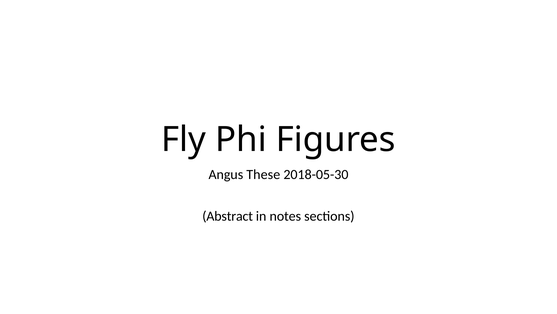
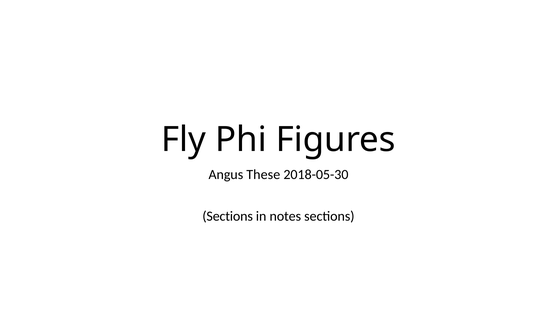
Abstract: Abstract -> Sections (228, 216)
